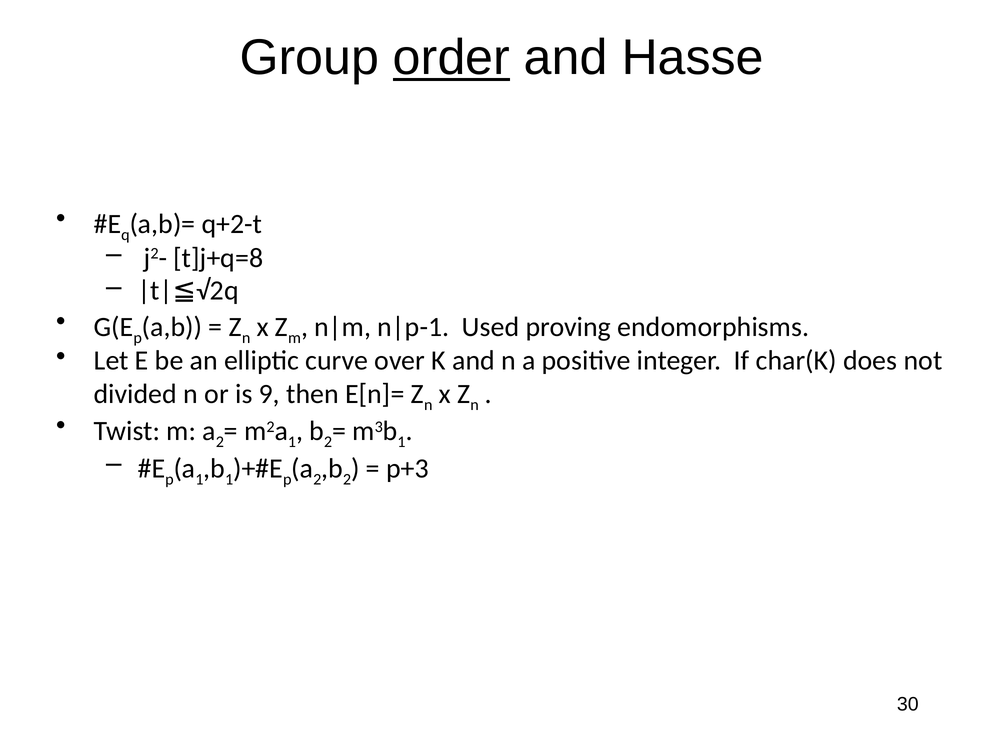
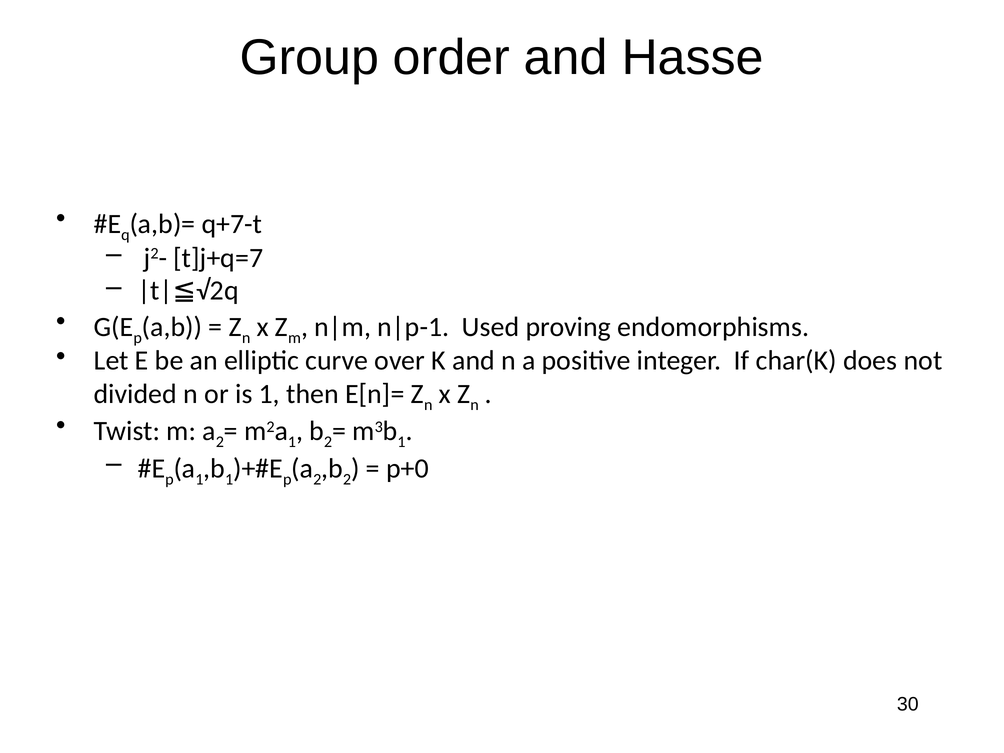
order underline: present -> none (451, 58)
q+2-t: q+2-t -> q+7-t (232, 224)
t]j+q=8: t]j+q=8 -> t]j+q=7 (218, 258)
is 9: 9 -> 1 (269, 394)
p+3: p+3 -> p+0 (407, 468)
